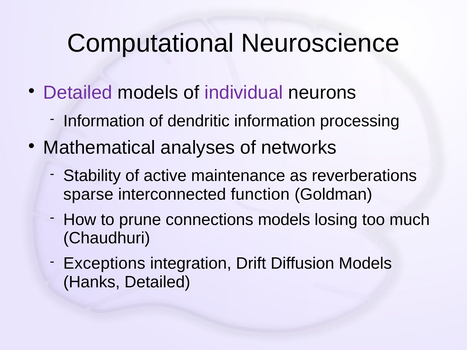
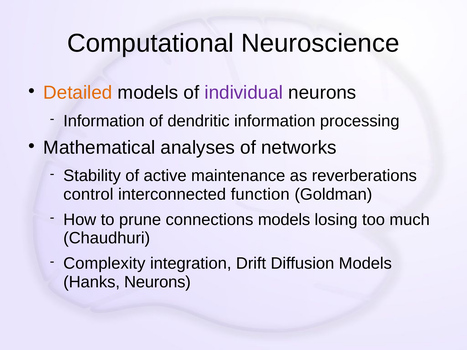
Detailed colour: purple -> orange (78, 93)
sparse: sparse -> control (88, 195)
Exceptions: Exceptions -> Complexity (104, 264)
Hanks Detailed: Detailed -> Neurons (157, 282)
